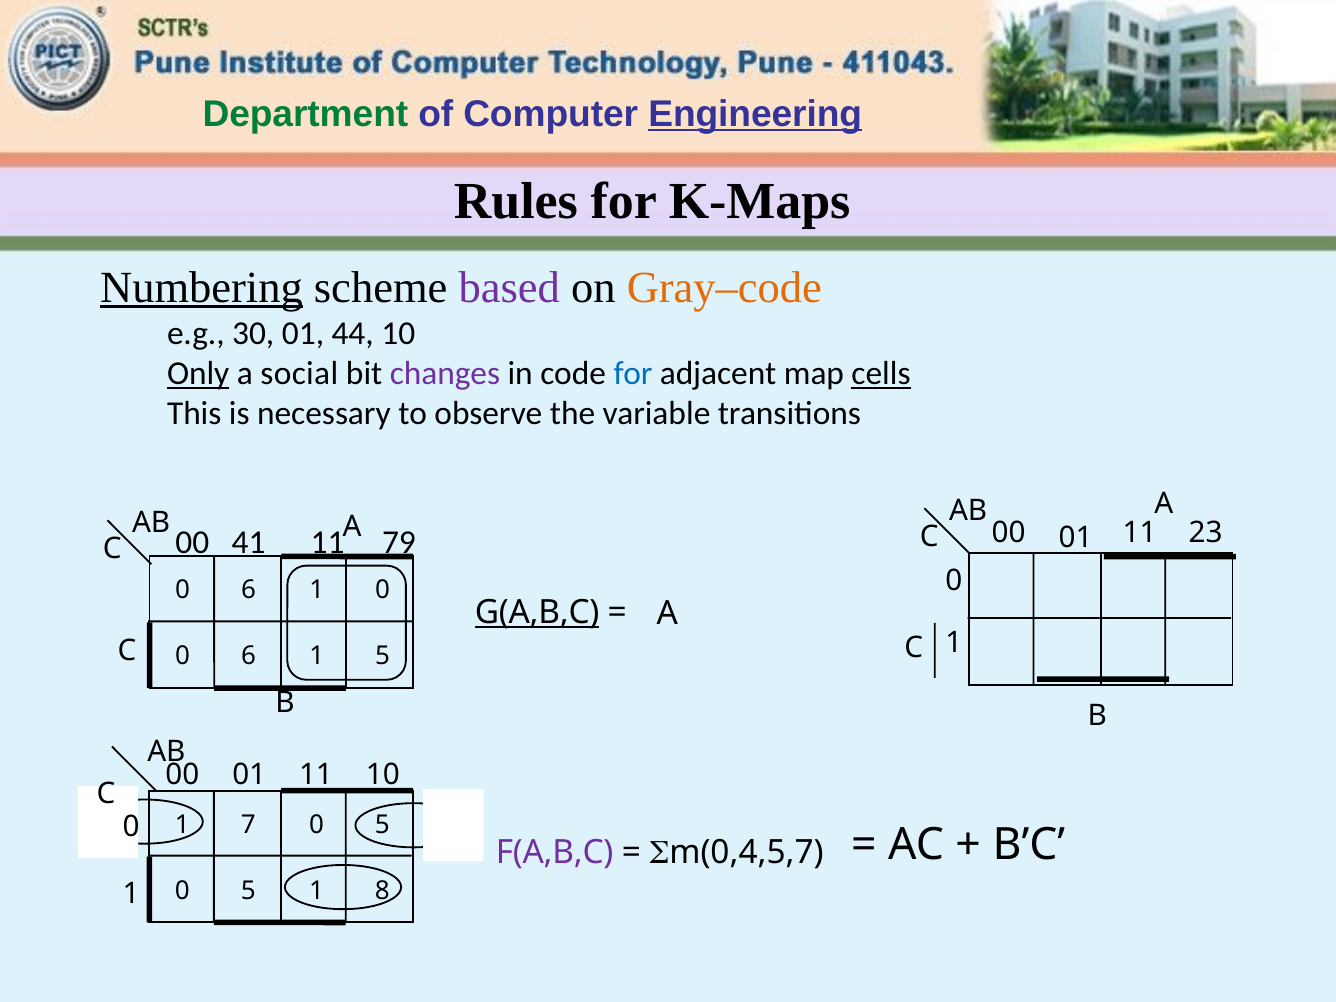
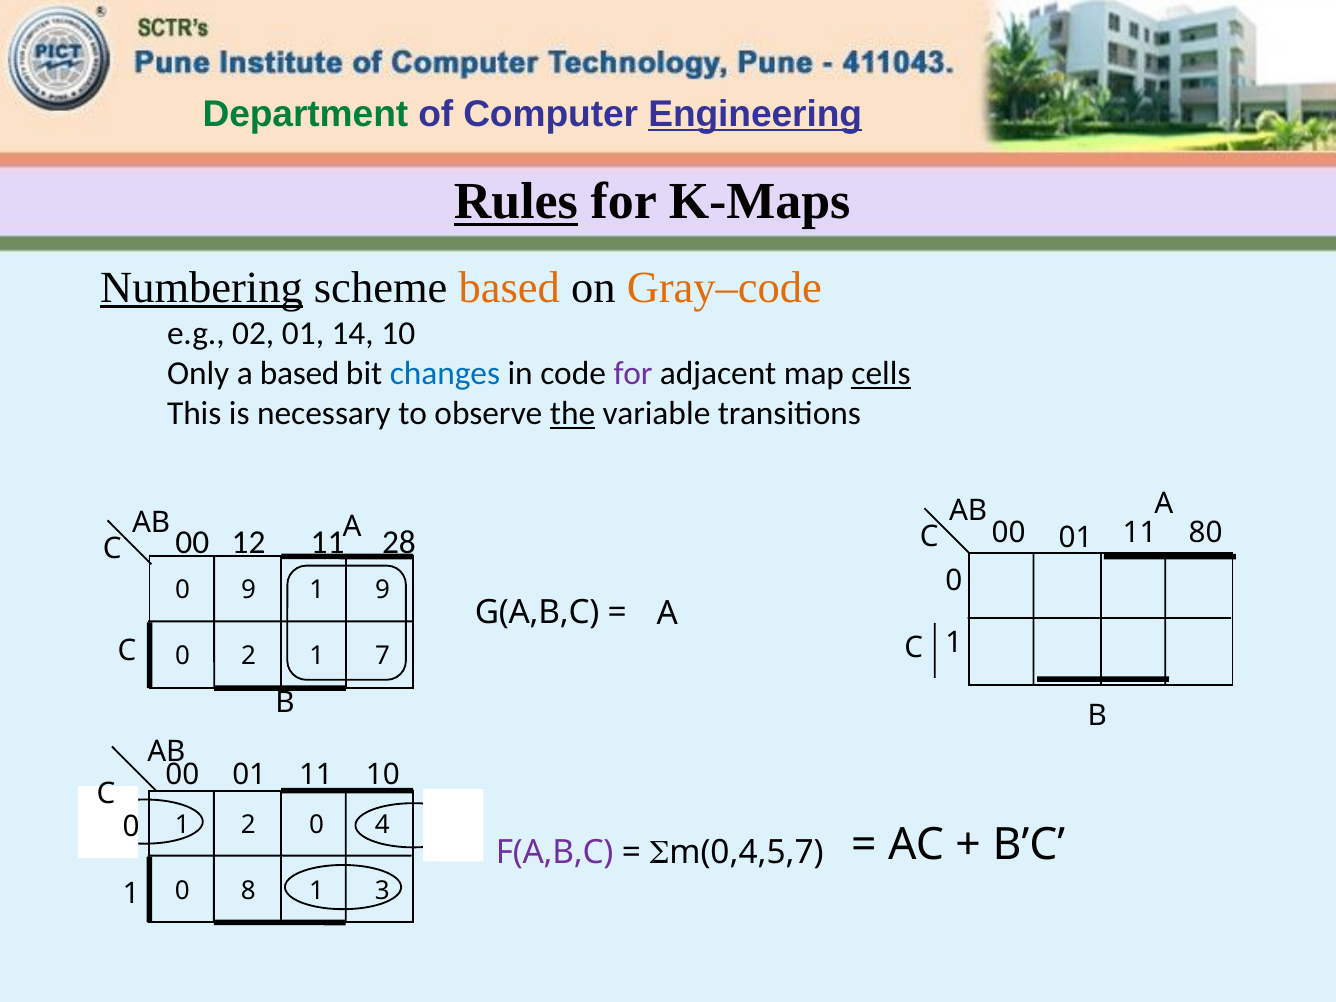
Rules underline: none -> present (516, 202)
based colour: purple -> orange (509, 287)
30: 30 -> 02 (253, 333)
44: 44 -> 14 (353, 333)
Only underline: present -> none (198, 373)
a social: social -> based (300, 373)
changes colour: purple -> blue (445, 373)
for colour: blue -> purple (633, 373)
the underline: none -> present (573, 413)
23: 23 -> 80 (1206, 533)
41: 41 -> 12 (249, 543)
79: 79 -> 28 (399, 543)
6: 6 -> 9 (248, 590)
1 0: 0 -> 9 (383, 590)
G(A,B,C underline: present -> none (537, 613)
6: 6 -> 2 (248, 656)
1 5: 5 -> 7 (383, 656)
1 7: 7 -> 2 (248, 825)
5: 5 -> 4 (382, 825)
5: 5 -> 8 (248, 891)
8: 8 -> 3 (382, 891)
